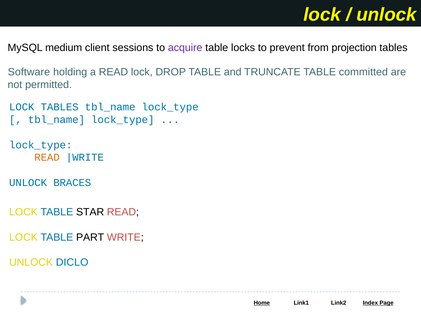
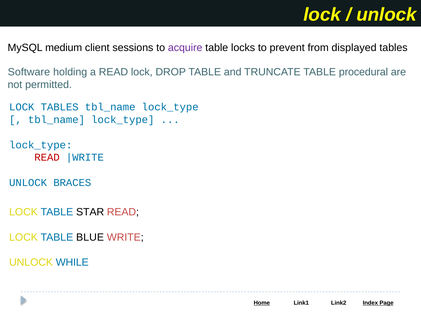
projection: projection -> displayed (354, 48)
committed: committed -> procedural (363, 72)
READ colour: orange -> red (47, 158)
PART: PART -> BLUE (90, 238)
DICLO: DICLO -> WHILE (72, 263)
